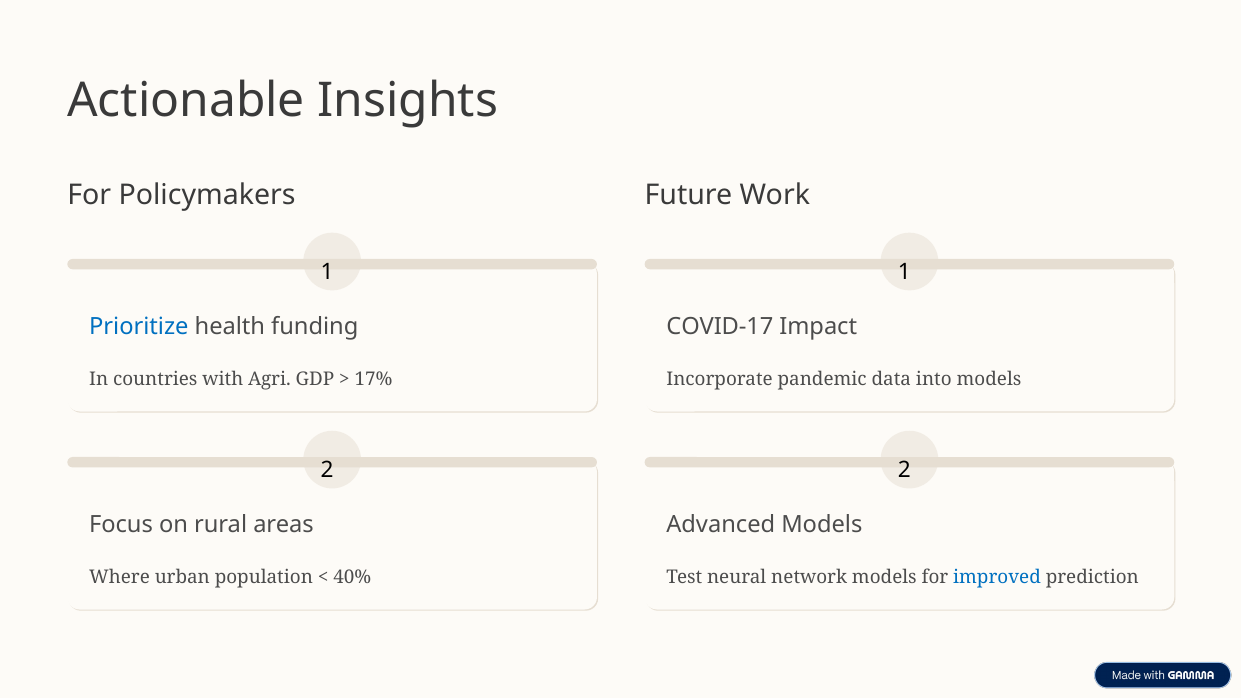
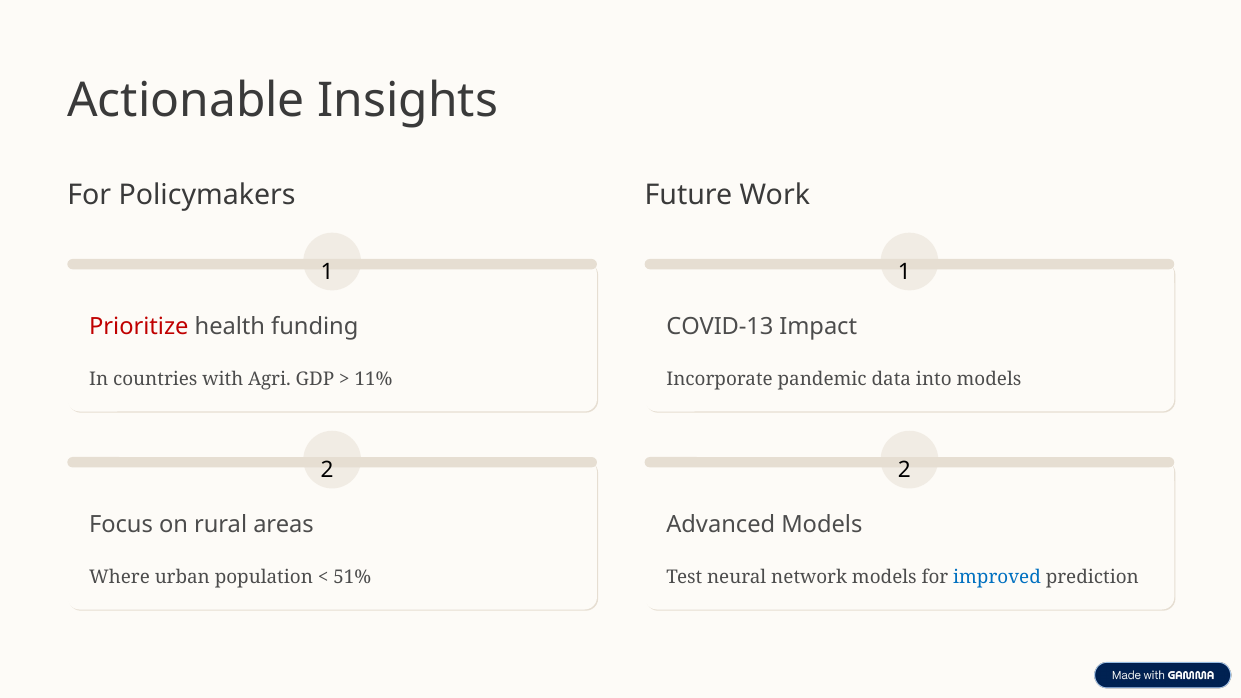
Prioritize colour: blue -> red (139, 327)
COVID-17: COVID-17 -> COVID-13 (720, 327)
17%: 17% -> 11% (374, 380)
40%: 40% -> 51% (352, 578)
